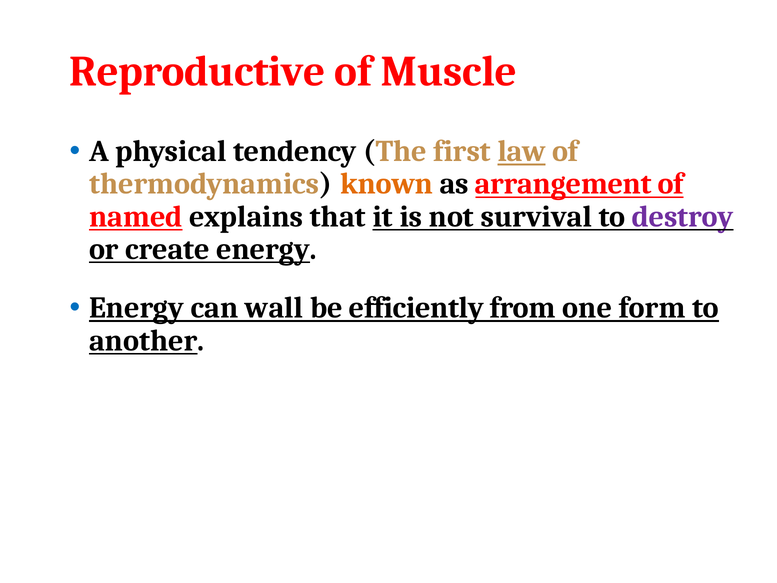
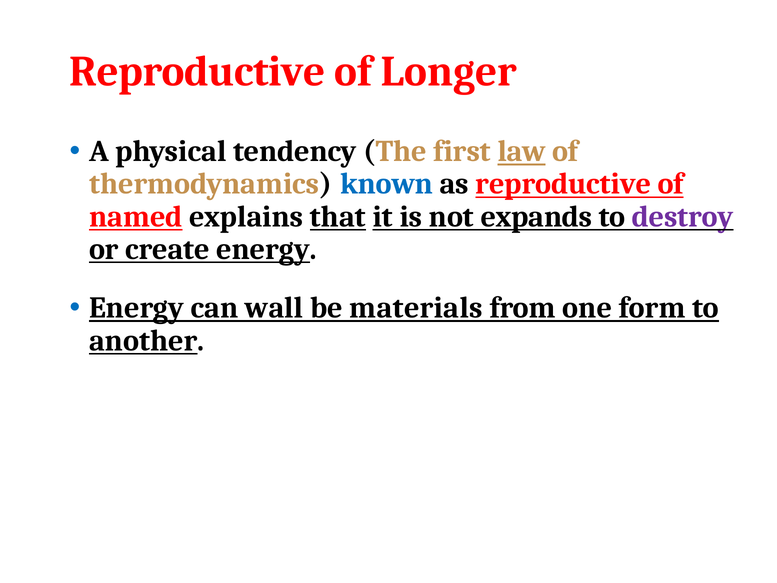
Muscle: Muscle -> Longer (449, 71)
known colour: orange -> blue (387, 184)
as arrangement: arrangement -> reproductive (563, 184)
that underline: none -> present (338, 217)
survival: survival -> expands (536, 217)
efficiently: efficiently -> materials (416, 308)
